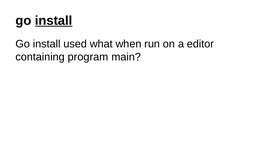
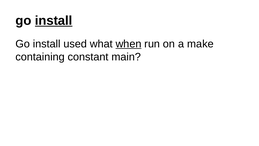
when underline: none -> present (129, 44)
editor: editor -> make (200, 44)
program: program -> constant (88, 57)
